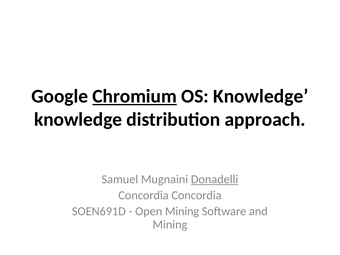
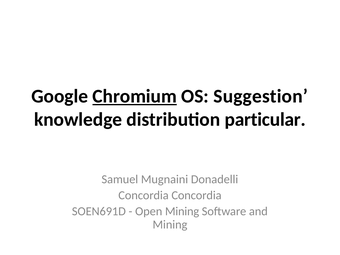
OS Knowledge: Knowledge -> Suggestion (261, 96)
approach: approach -> particular (265, 120)
Donadelli underline: present -> none (215, 179)
